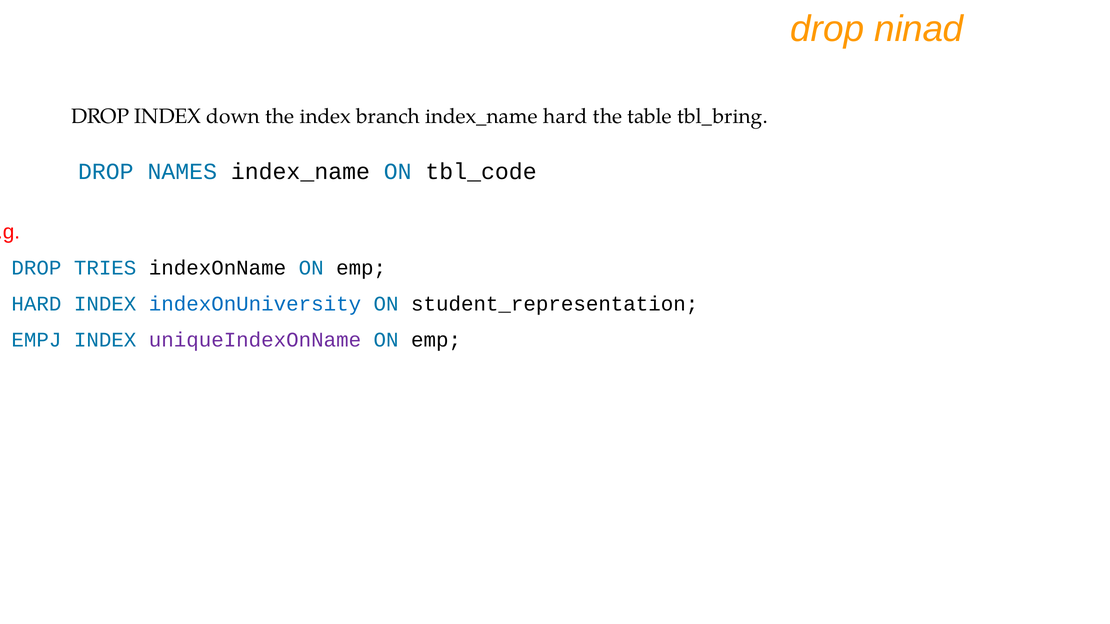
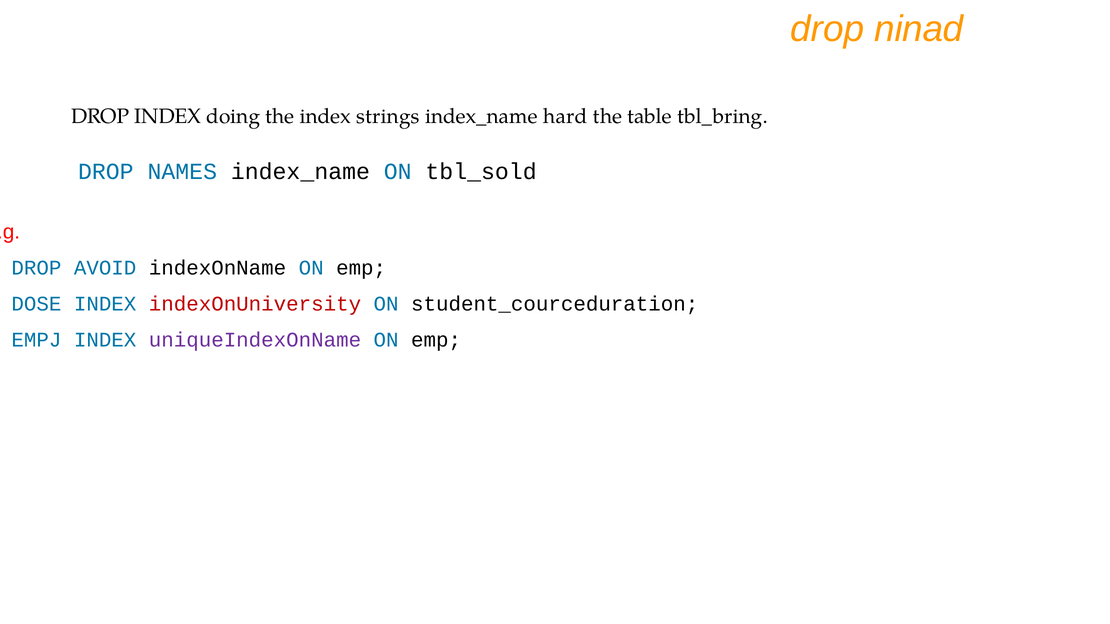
down: down -> doing (233, 116)
branch: branch -> strings (388, 116)
tbl_code: tbl_code -> tbl_sold (481, 172)
TRIES: TRIES -> AVOID (105, 268)
HARD: HARD -> DOSE (36, 304)
indexOnUniversity colour: blue -> red (255, 304)
student_representation: student_representation -> student_courceduration (555, 304)
